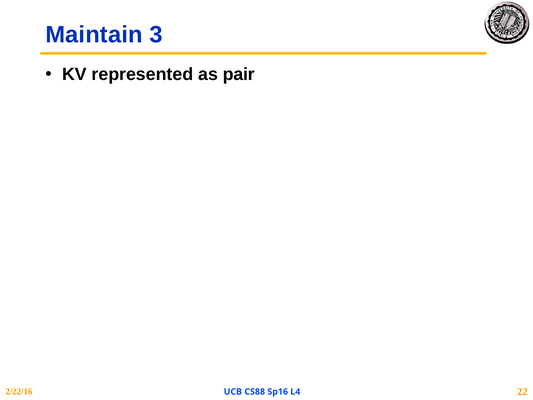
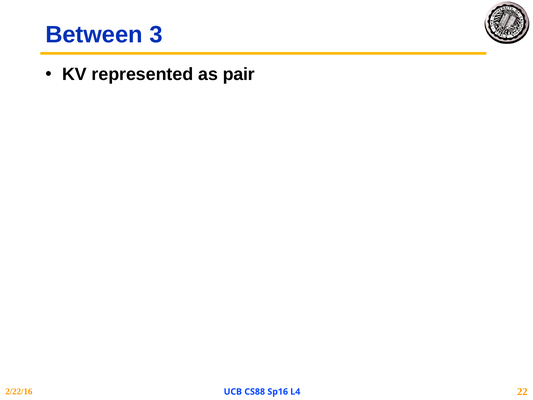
Maintain: Maintain -> Between (94, 35)
